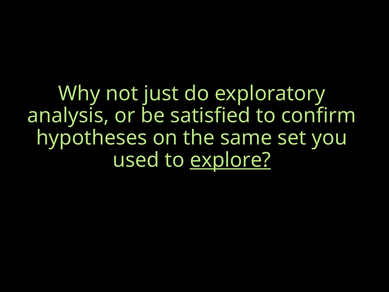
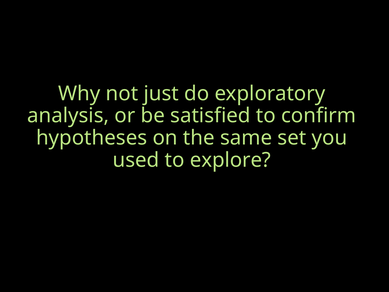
explore underline: present -> none (230, 160)
